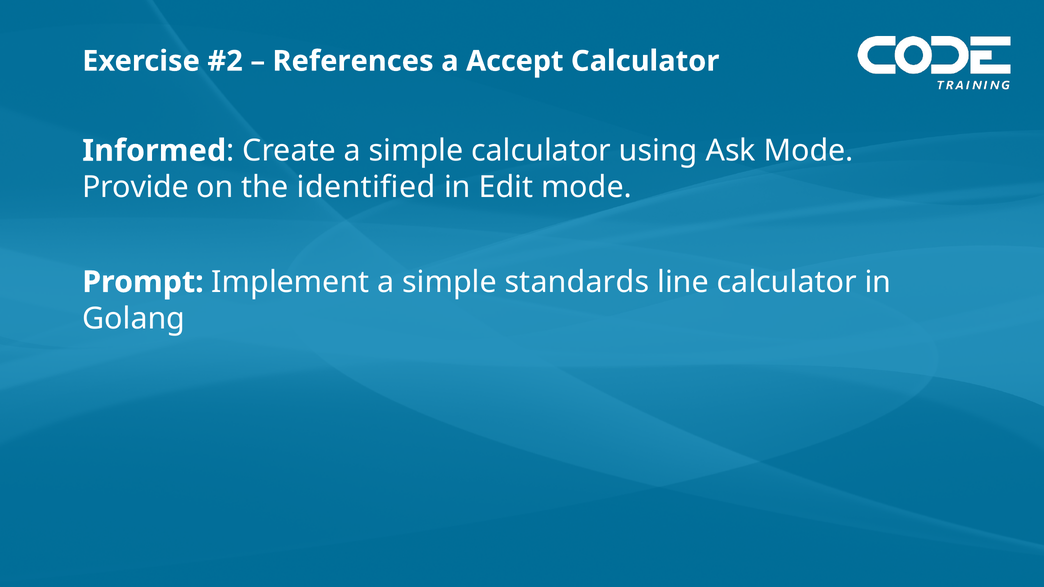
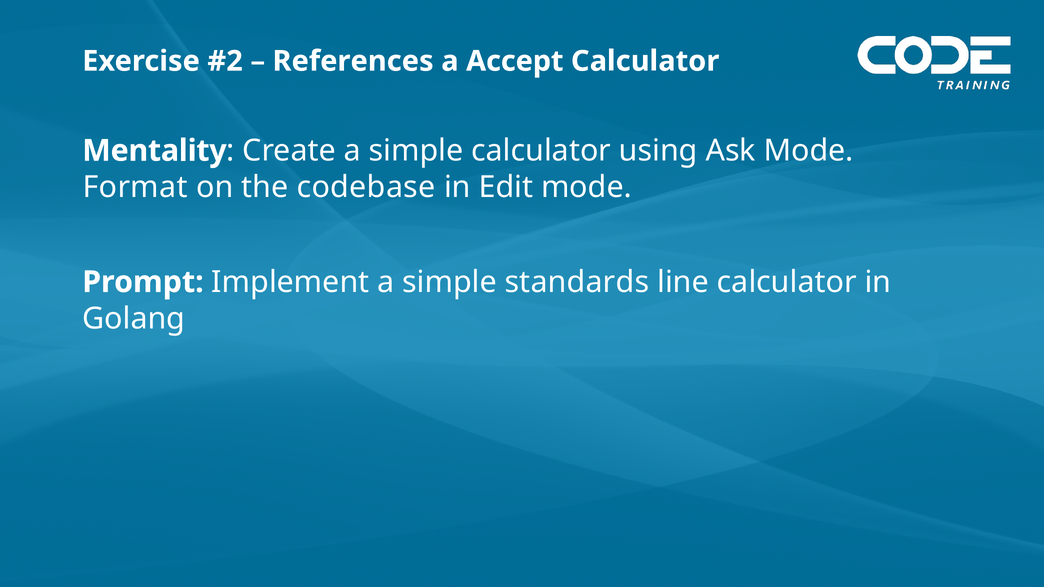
Informed: Informed -> Mentality (154, 151)
Provide: Provide -> Format (135, 187)
identified: identified -> codebase (366, 187)
